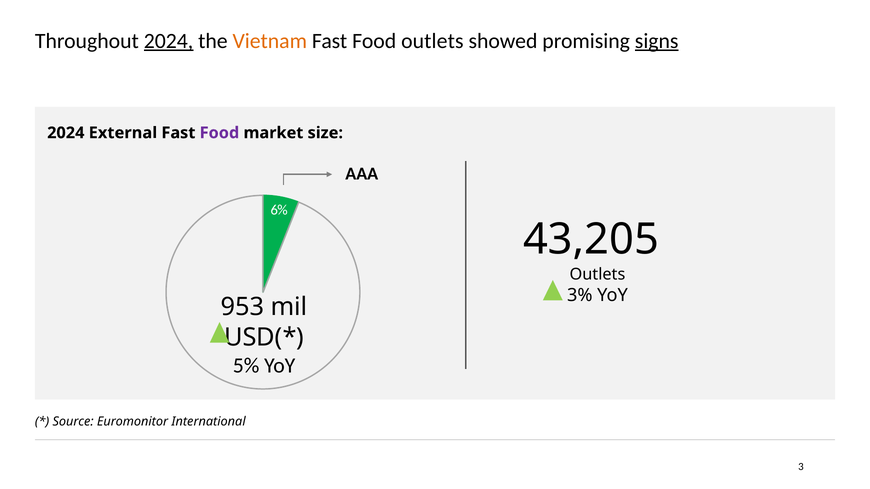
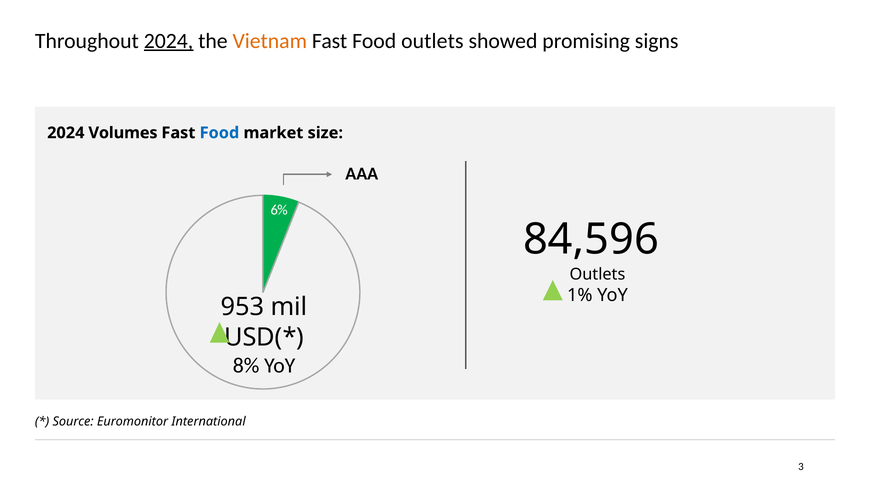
signs underline: present -> none (657, 41)
External: External -> Volumes (123, 133)
Food colour: purple -> blue (219, 133)
43,205: 43,205 -> 84,596 (591, 240)
3%: 3% -> 1% (580, 295)
5%: 5% -> 8% (246, 366)
